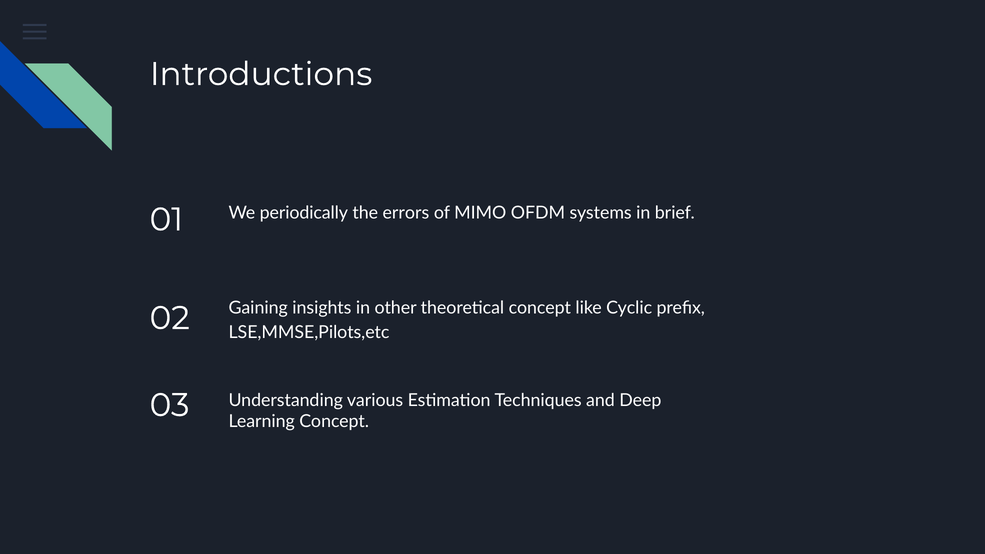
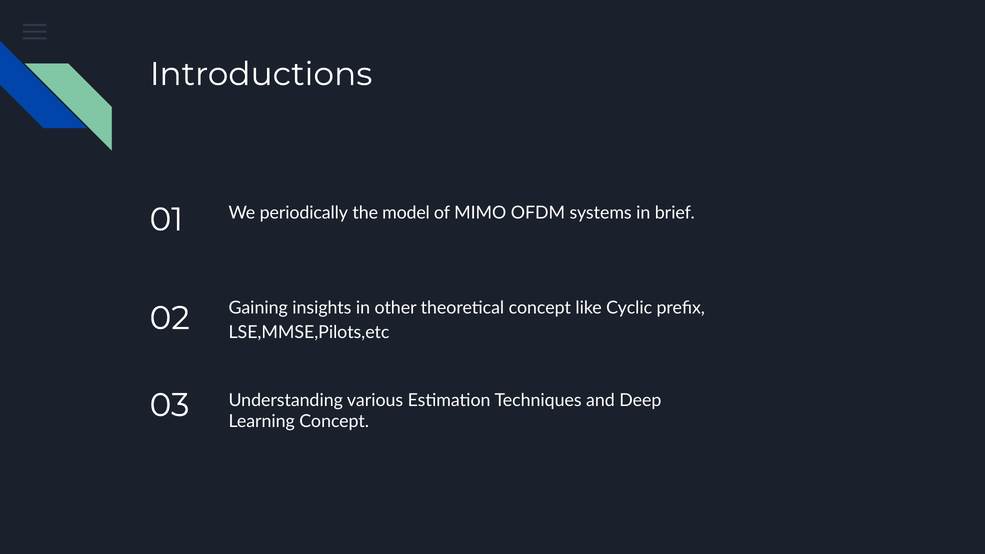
errors: errors -> model (406, 213)
